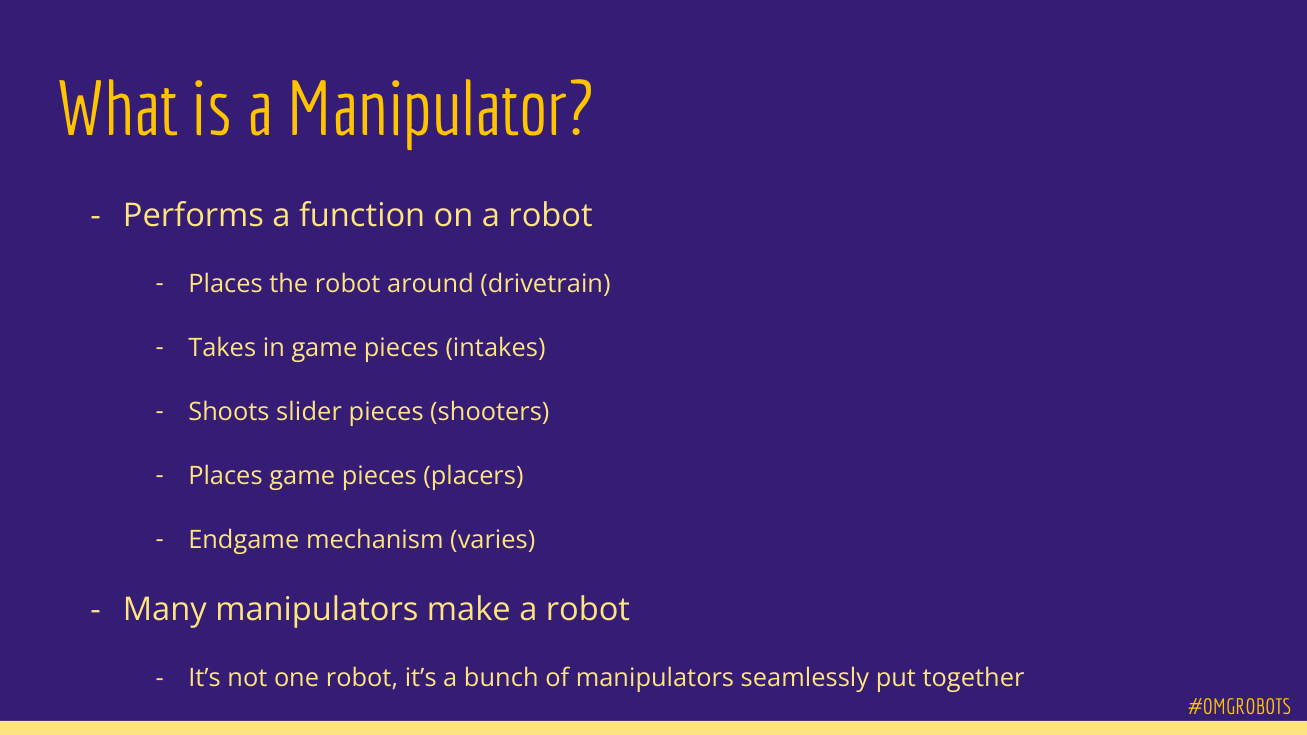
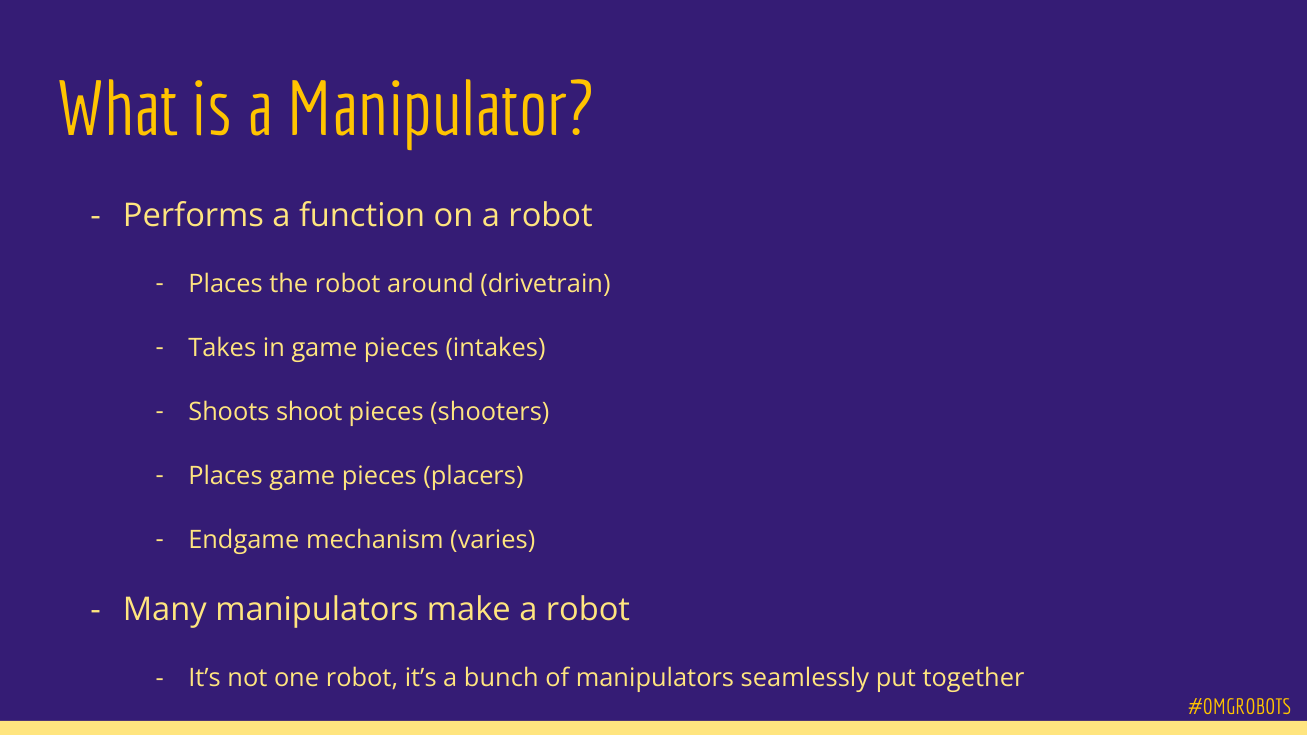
slider: slider -> shoot (309, 412)
